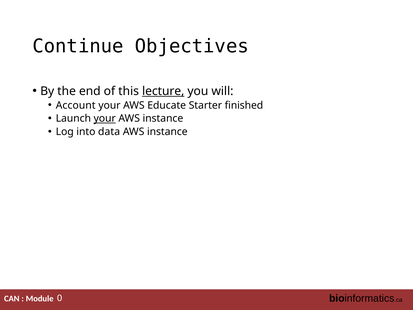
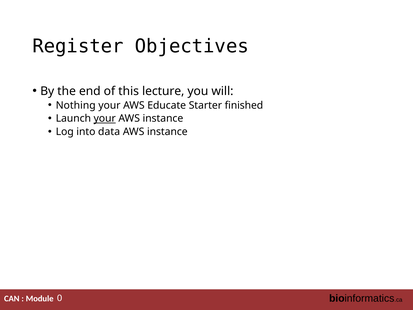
Continue: Continue -> Register (78, 46)
lecture underline: present -> none (163, 91)
Account: Account -> Nothing (76, 105)
